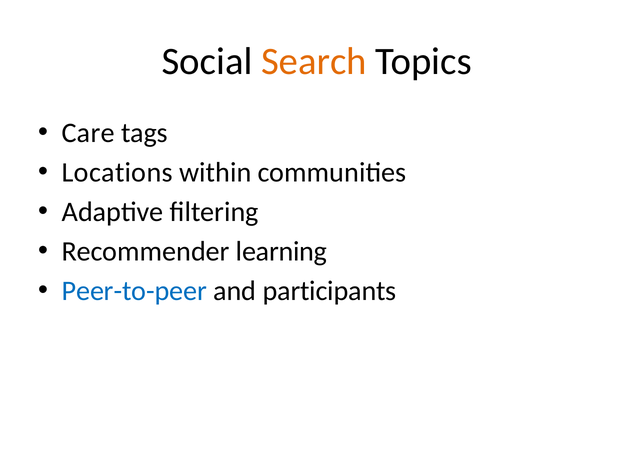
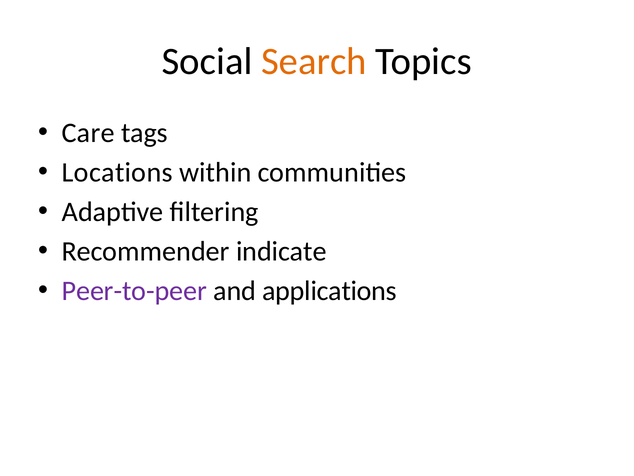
learning: learning -> indicate (281, 251)
Peer-to-peer colour: blue -> purple (134, 291)
participants: participants -> applications (330, 291)
